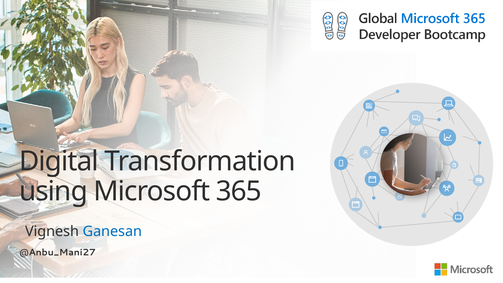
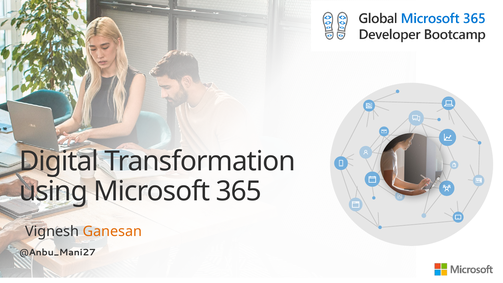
Ganesan colour: blue -> orange (112, 231)
